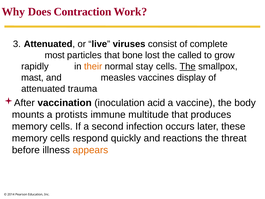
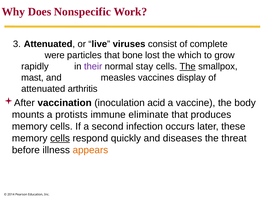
Contraction: Contraction -> Nonspecific (82, 12)
most: most -> were (55, 55)
called: called -> which (190, 55)
their colour: orange -> purple (93, 66)
trauma: trauma -> arthritis (83, 89)
multitude: multitude -> eliminate (149, 114)
cells underline: none -> present (60, 138)
reactions: reactions -> diseases (183, 138)
